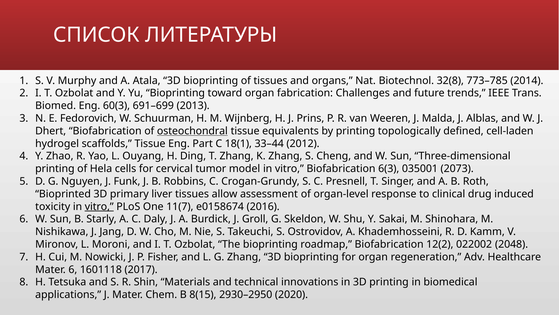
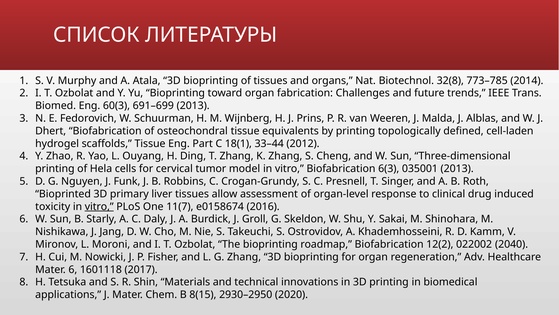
osteochondral underline: present -> none (192, 131)
035001 2073: 2073 -> 2013 (457, 168)
2048: 2048 -> 2040 (512, 244)
